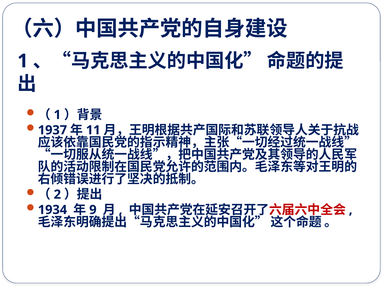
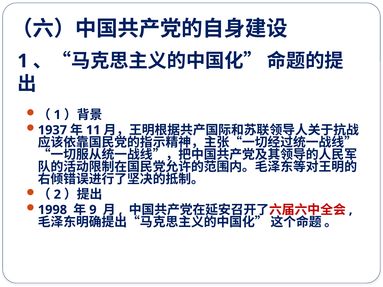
1934: 1934 -> 1998 (52, 210)
